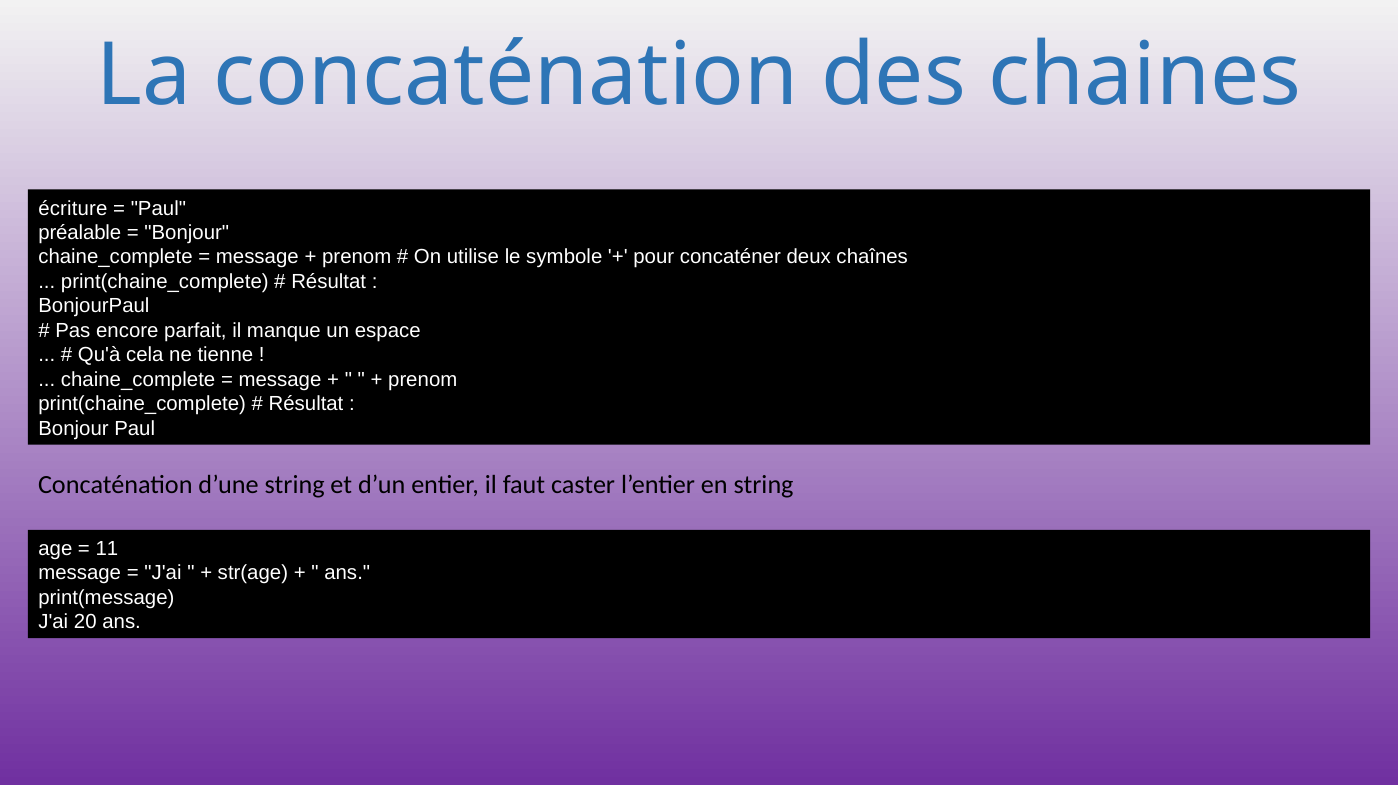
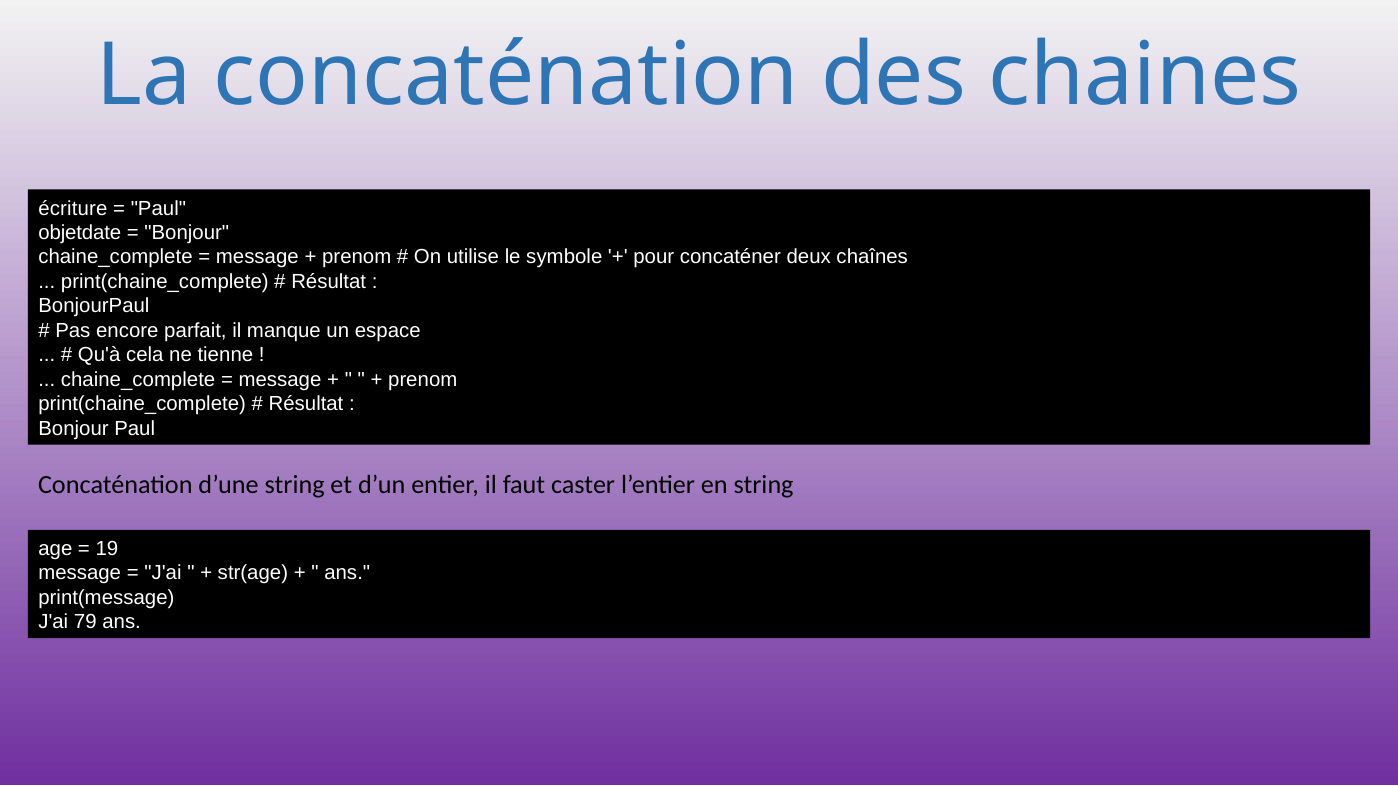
préalable: préalable -> objetdate (80, 233)
11: 11 -> 19 (107, 549)
20: 20 -> 79 (85, 622)
